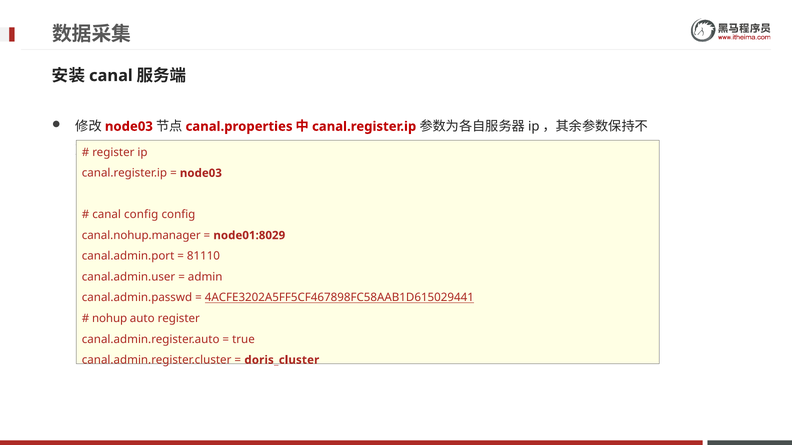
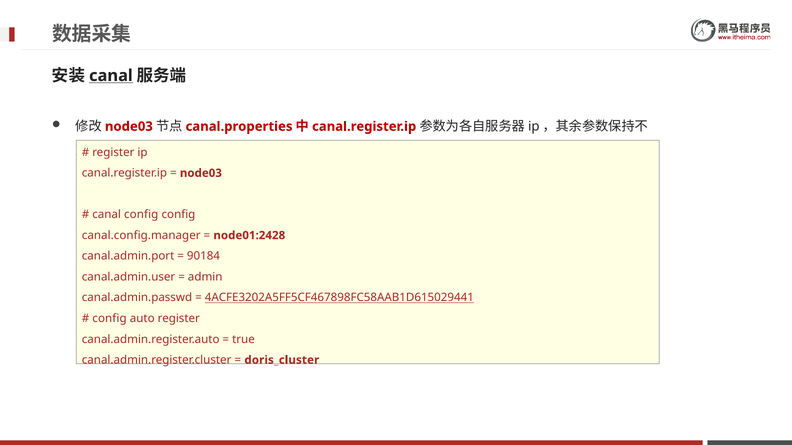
canal underline: none -> present (111, 76)
canal.nohup.manager: canal.nohup.manager -> canal.config.manager (141, 236)
node01:8029: node01:8029 -> node01:2428 (249, 236)
81110: 81110 -> 90184 (203, 256)
nohup: nohup -> config (109, 319)
